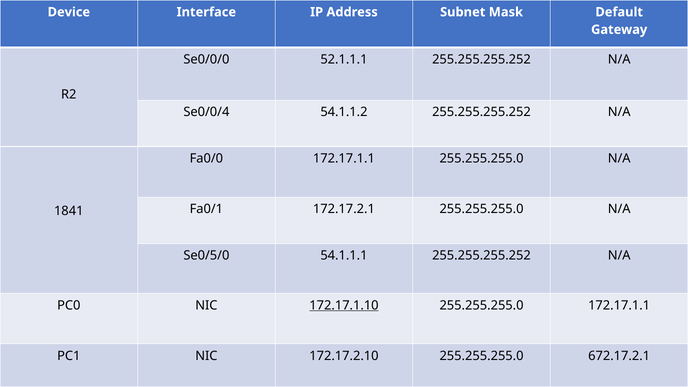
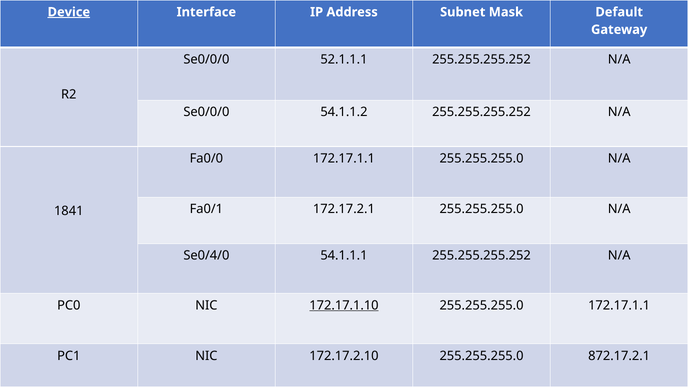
Device underline: none -> present (69, 12)
Se0/0/4: Se0/0/4 -> Se0/0/0 (206, 112)
Se0/5/0: Se0/5/0 -> Se0/4/0 (206, 256)
672.17.2.1: 672.17.2.1 -> 872.17.2.1 (619, 356)
